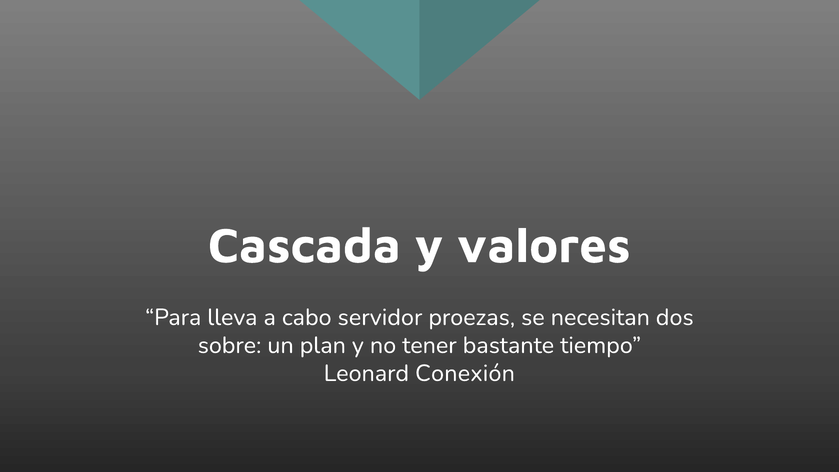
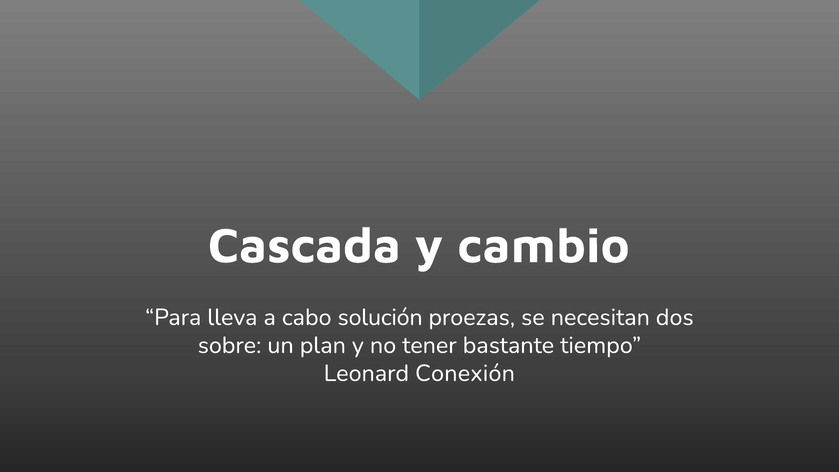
valores: valores -> cambio (543, 246)
servidor: servidor -> solución (380, 317)
